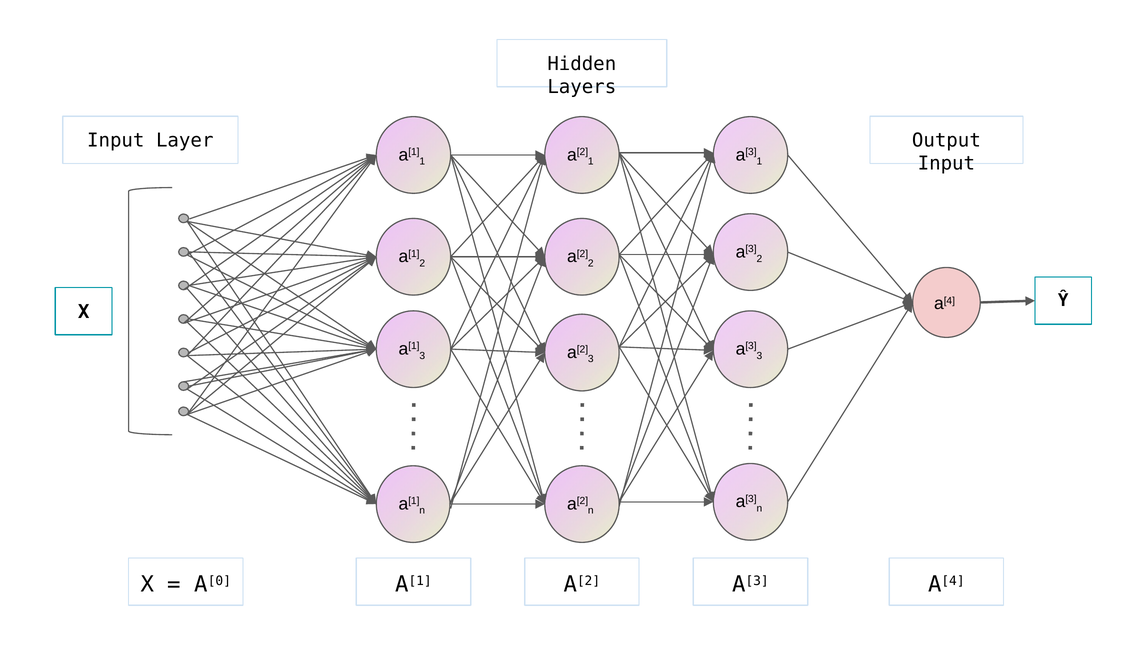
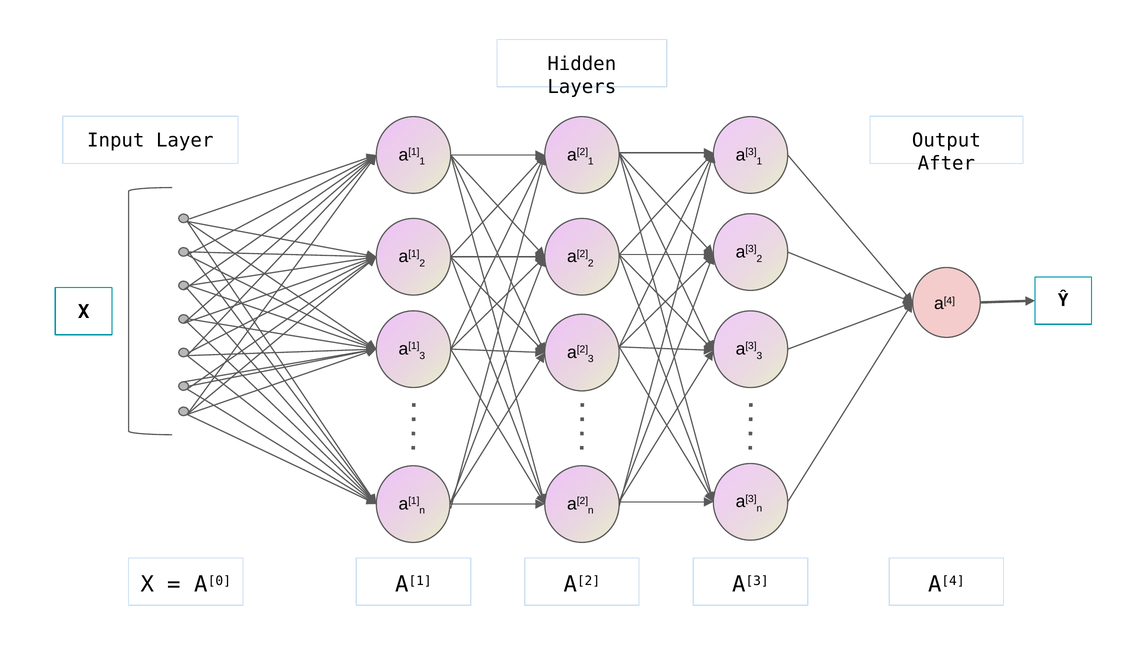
Input: Input -> After (946, 164)
